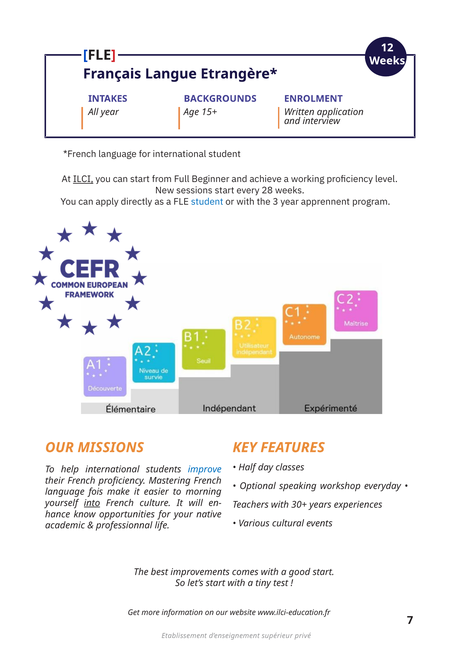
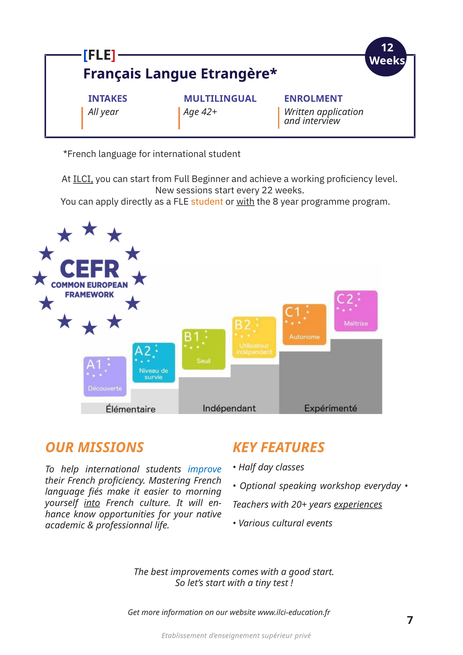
BACKGROUNDS: BACKGROUNDS -> MULTILINGUAL (220, 99)
15+: 15+ -> 42+ (209, 112)
28: 28 -> 22 (267, 191)
student colour: blue -> orange (207, 202)
with underline: none -> present (245, 202)
3: 3 -> 8 (275, 202)
apprennent: apprennent -> programme (325, 202)
fois: fois -> fiés (96, 492)
30+: 30+ -> 20+ (299, 505)
experiences underline: none -> present (358, 505)
